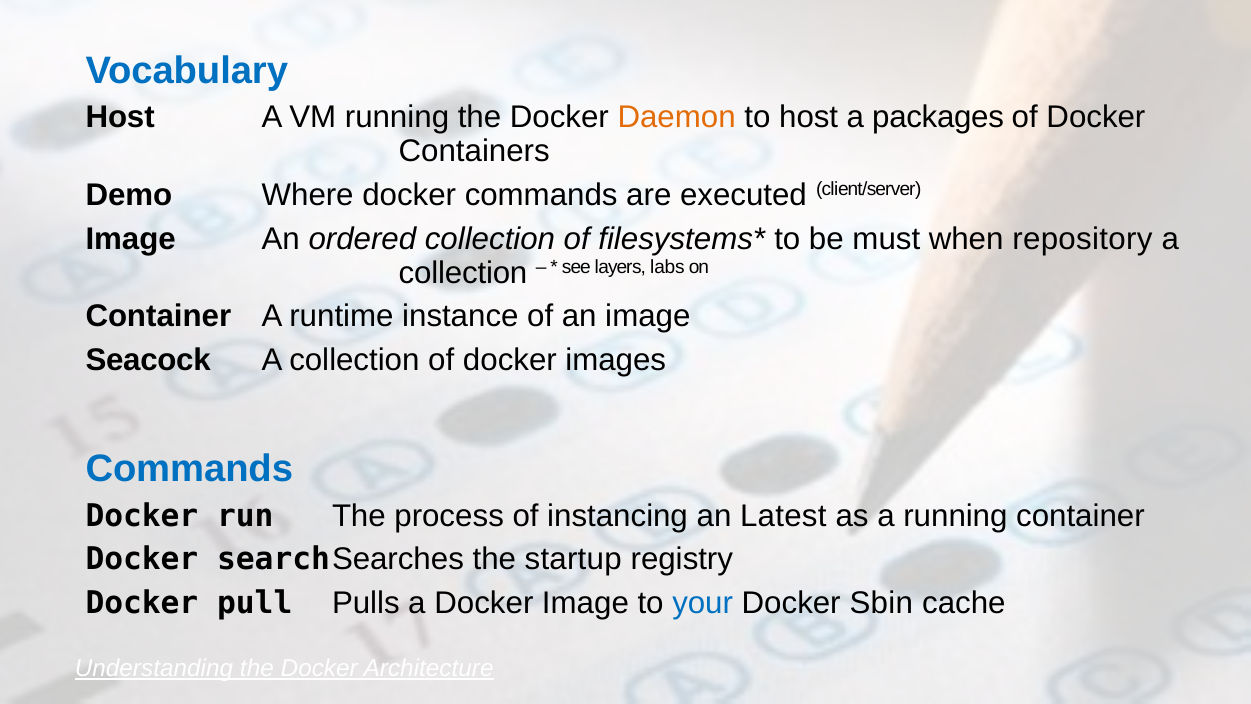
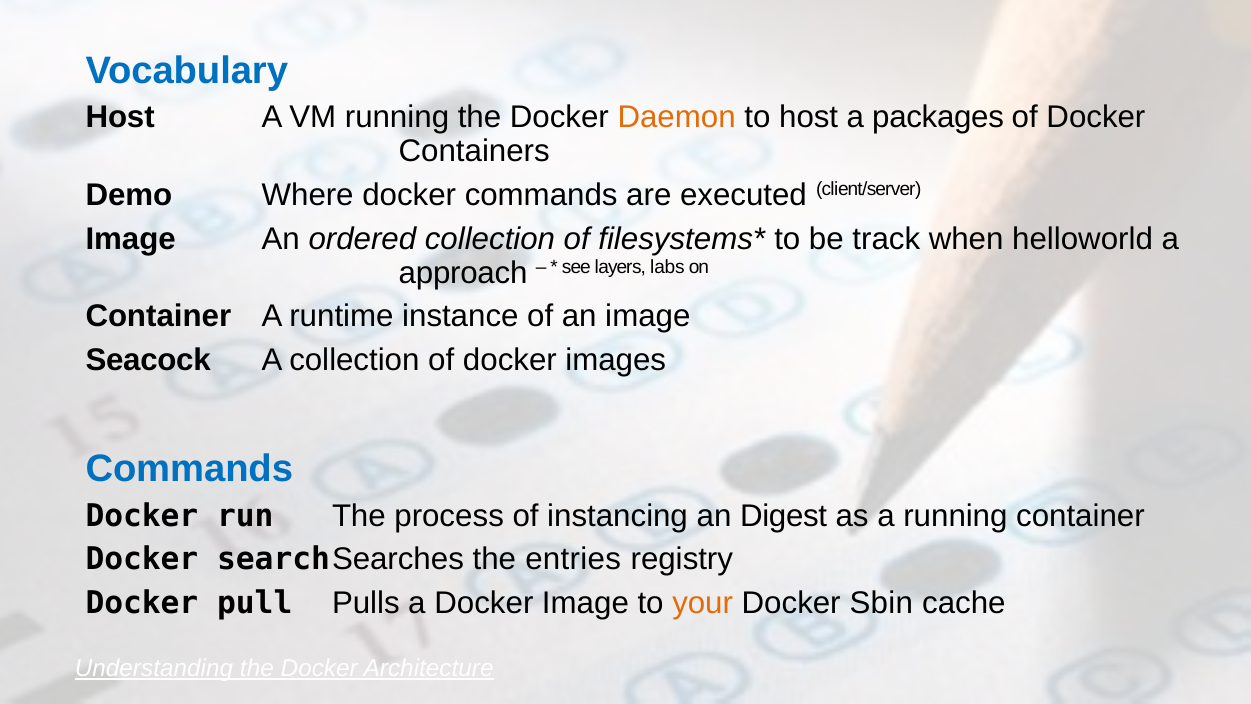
must: must -> track (886, 239)
repository: repository -> helloworld (1083, 239)
collection: collection -> approach (463, 273)
Latest: Latest -> Digest (784, 516)
startup: startup -> entries (573, 559)
your colour: blue -> orange (703, 603)
